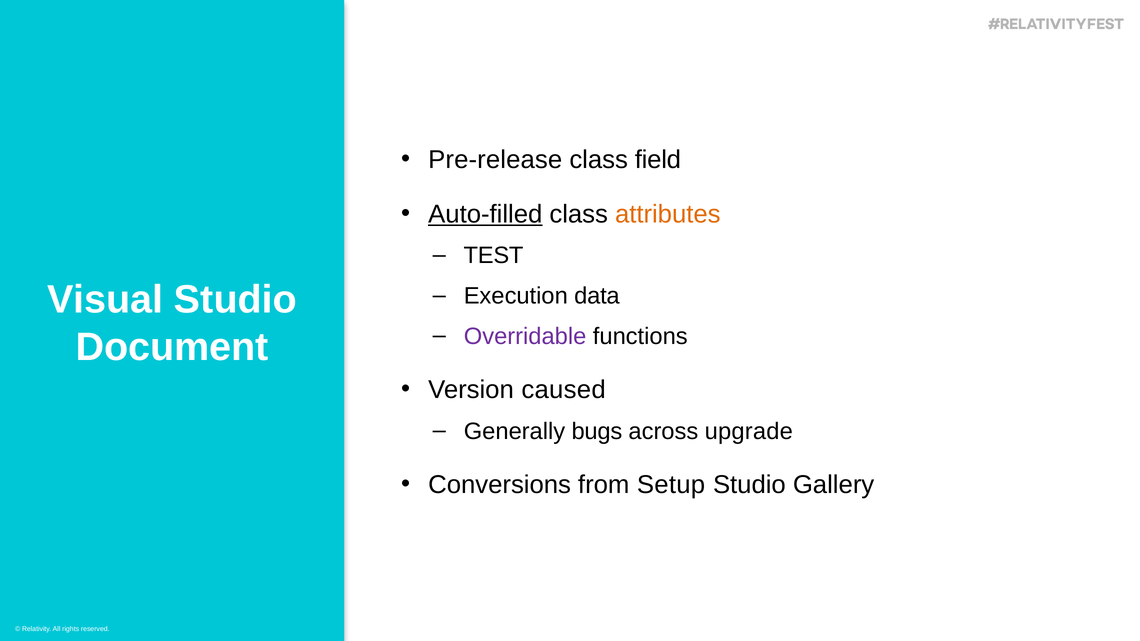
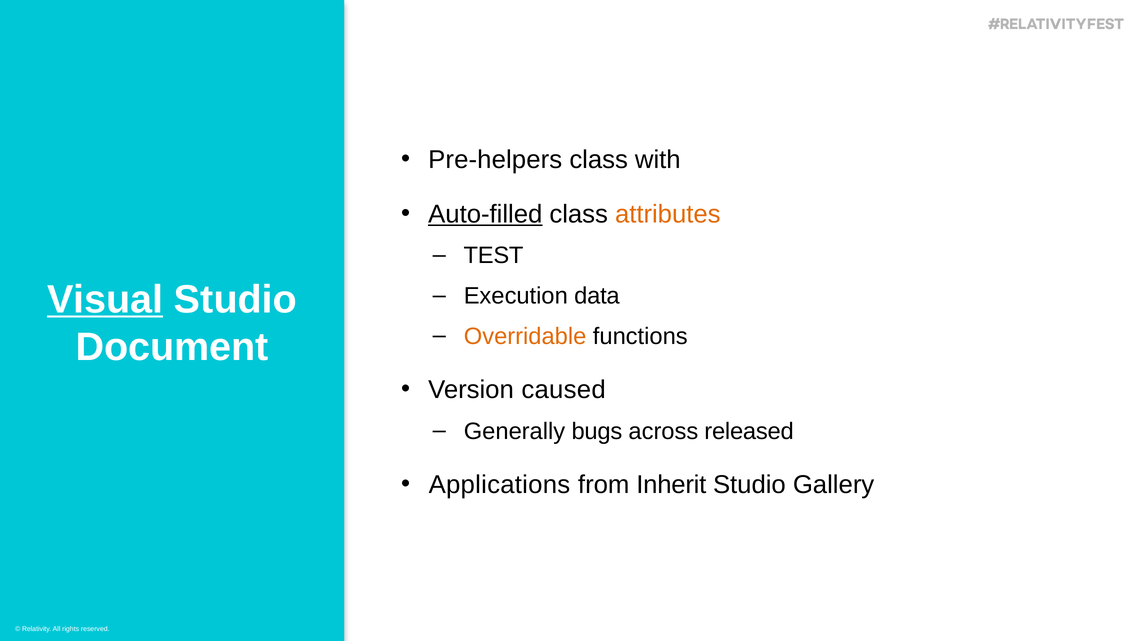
Pre-release: Pre-release -> Pre-helpers (495, 160)
field: field -> with (658, 160)
Visual underline: none -> present (105, 300)
Overridable colour: purple -> orange (525, 337)
upgrade: upgrade -> released (749, 432)
Conversions: Conversions -> Applications (499, 485)
Setup: Setup -> Inherit (671, 485)
